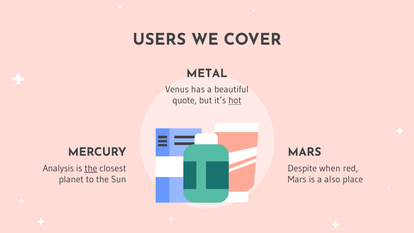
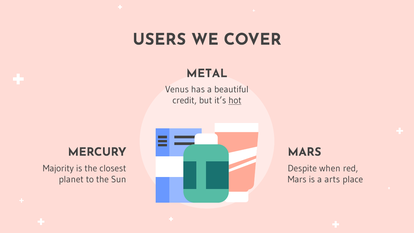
quote: quote -> credit (185, 100)
Analysis: Analysis -> Majority (58, 168)
the underline: present -> none (91, 168)
also: also -> arts (332, 179)
